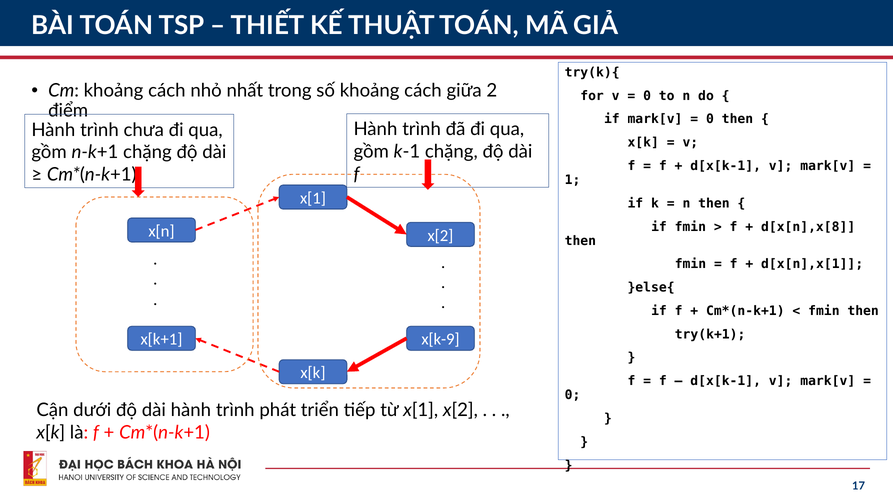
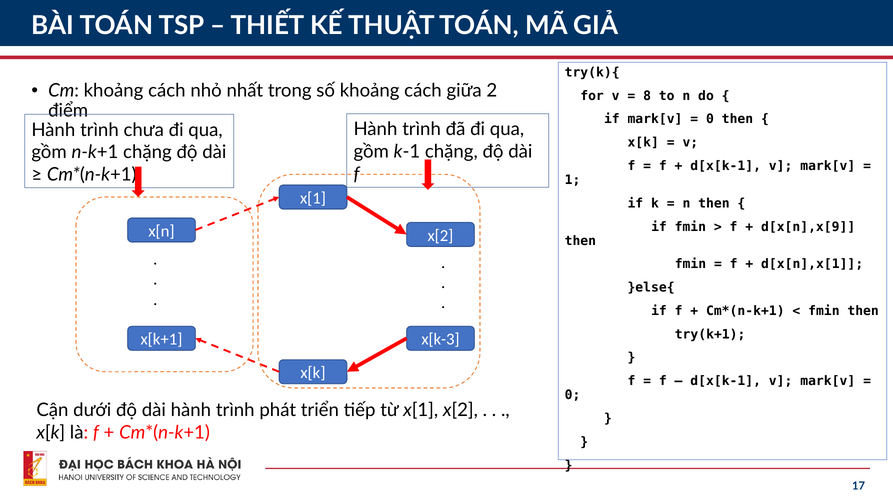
0: 0 -> 8 (647, 96)
d[x[n],x[8: d[x[n],x[8 -> d[x[n],x[9 (808, 227)
x[k-9: x[k-9 -> x[k-3 (440, 340)
